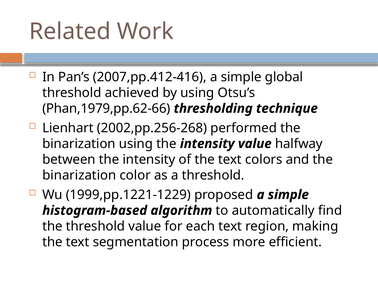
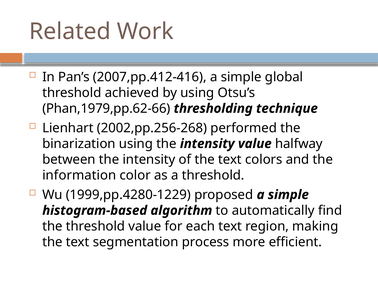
binarization: binarization -> information (79, 175)
1999,pp.1221-1229: 1999,pp.1221-1229 -> 1999,pp.4280-1229 (128, 194)
